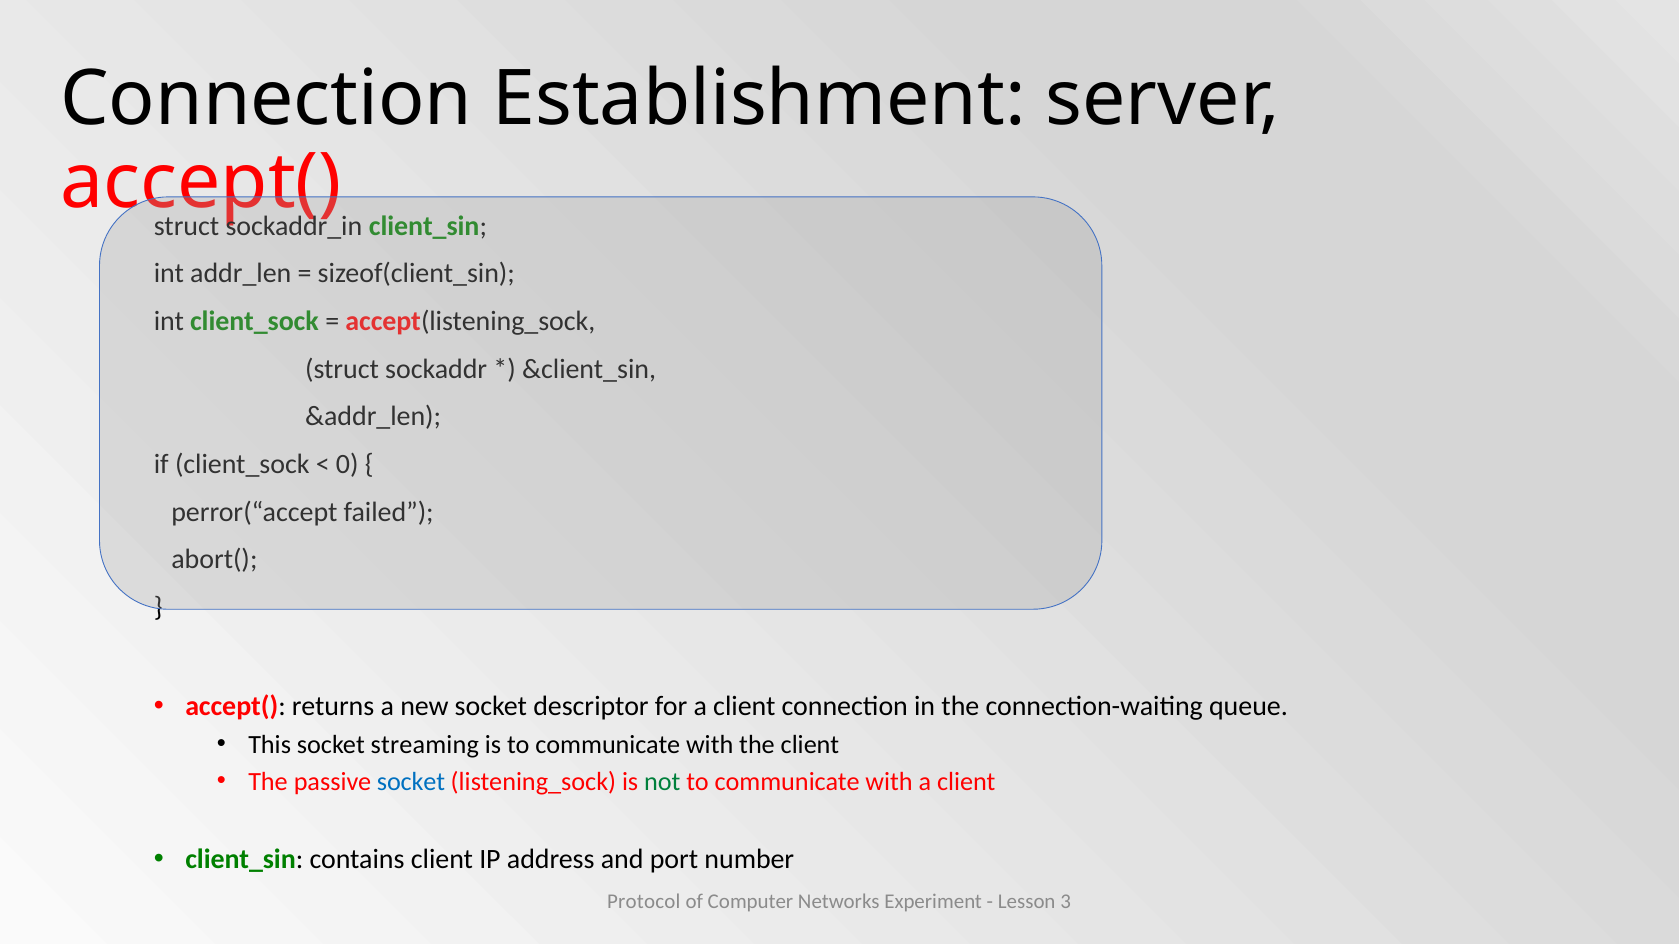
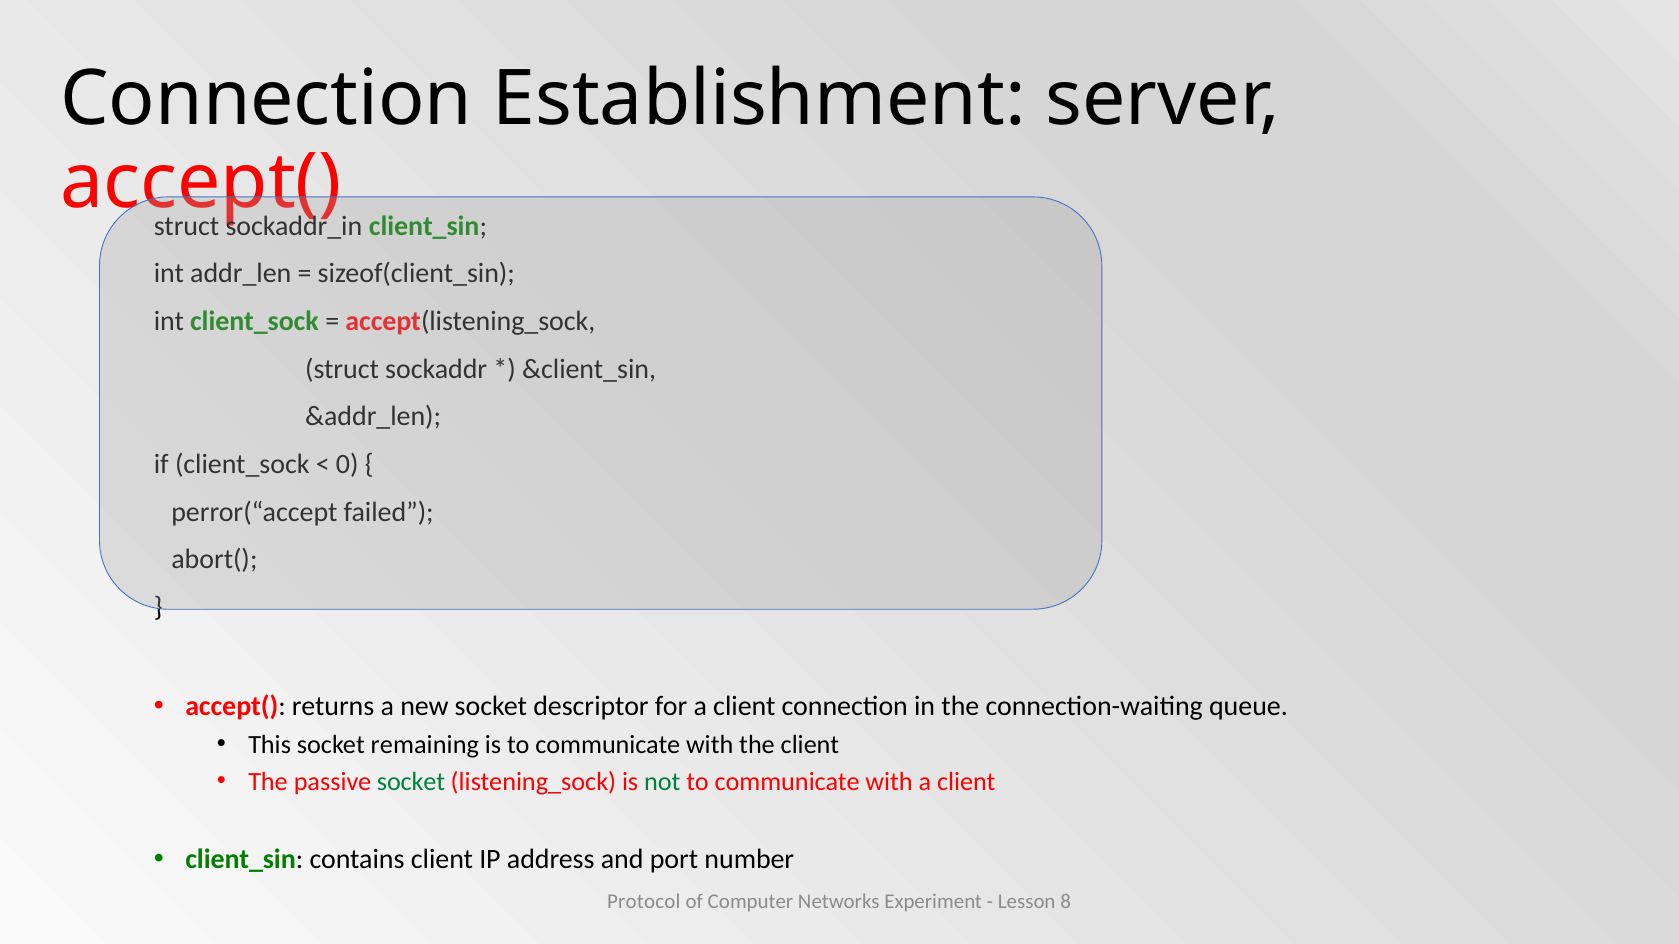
streaming: streaming -> remaining (425, 745)
socket colour: blue -> green (411, 782)
3: 3 -> 8 (1066, 902)
